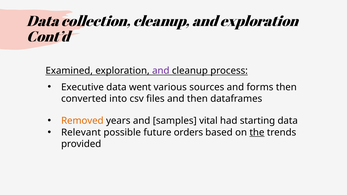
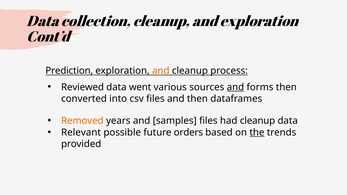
Examined: Examined -> Prediction (69, 71)
and colour: purple -> orange (161, 71)
Executive: Executive -> Reviewed (83, 87)
and underline: none -> present (235, 87)
samples vital: vital -> files (208, 121)
had starting: starting -> cleanup (258, 121)
